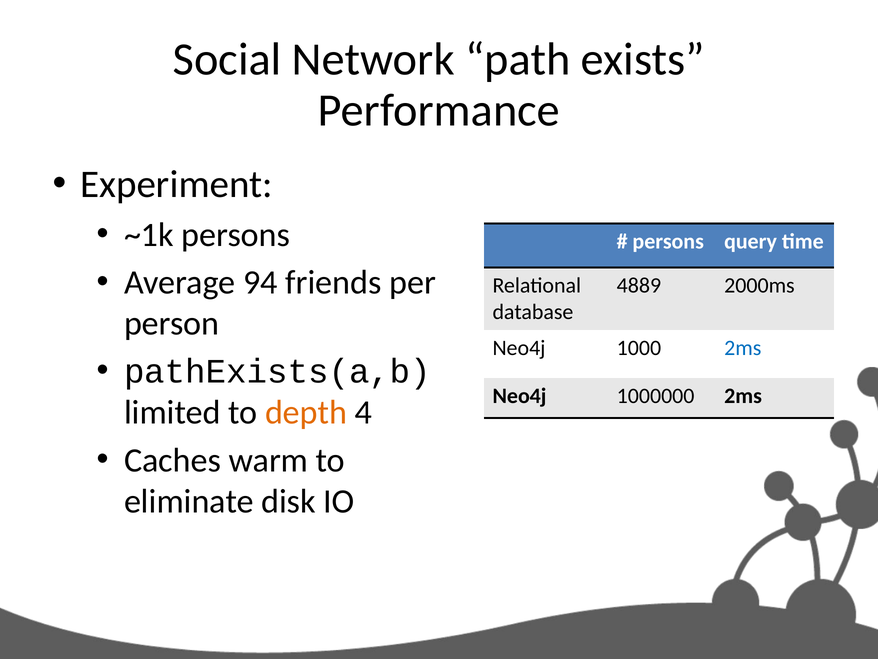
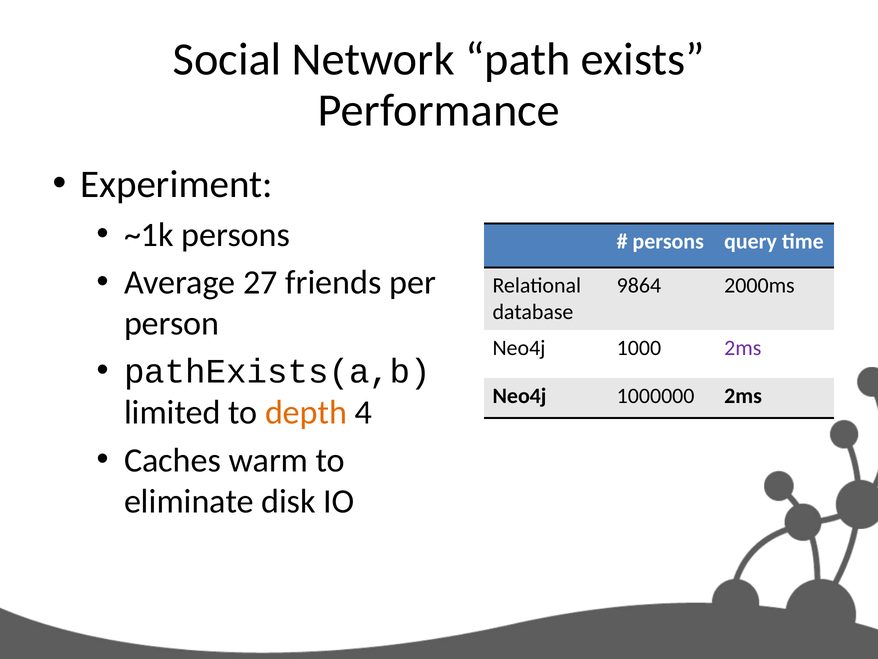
94: 94 -> 27 (260, 282)
4889: 4889 -> 9864 (639, 285)
2ms colour: blue -> purple (743, 348)
